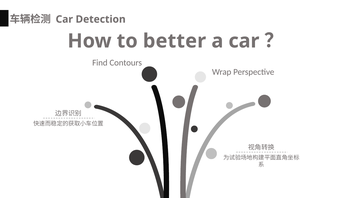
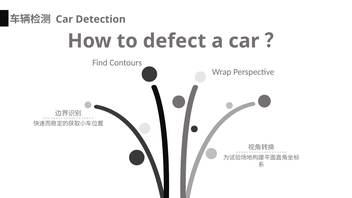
better: better -> defect (175, 41)
